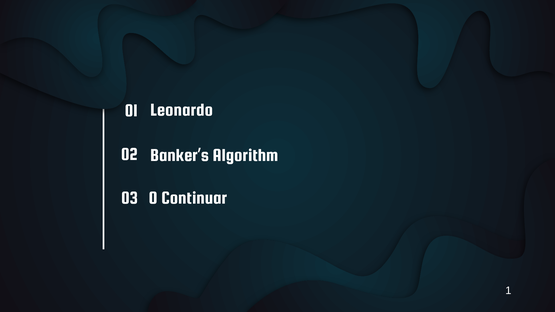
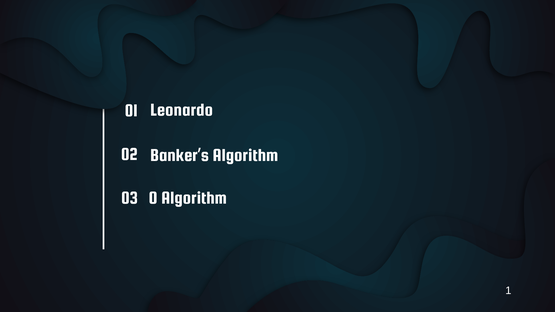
O Continuar: Continuar -> Algorithm (194, 198)
